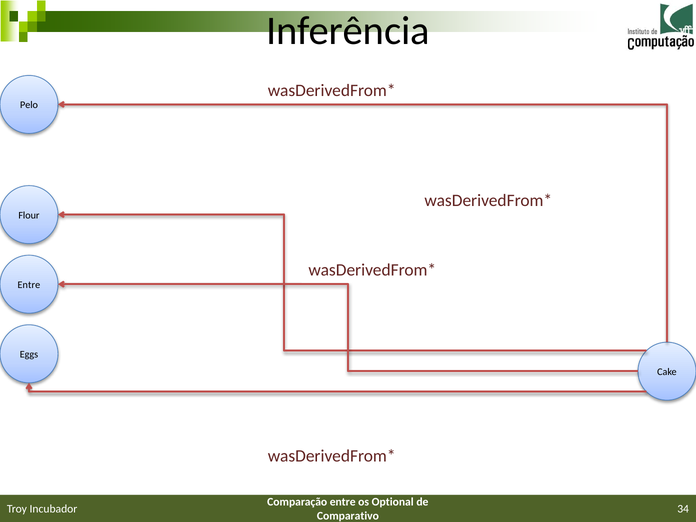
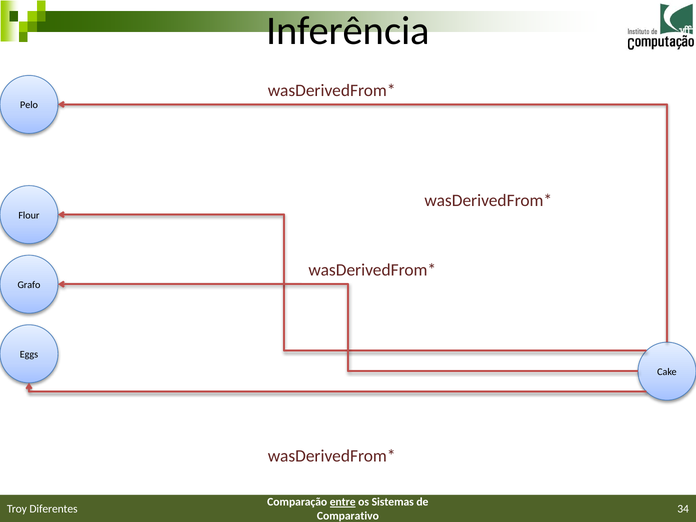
Entre: Entre -> Grafo (29, 285)
entre underline: none -> present (343, 502)
Optional: Optional -> Sistemas (393, 502)
Incubador: Incubador -> Diferentes (54, 509)
